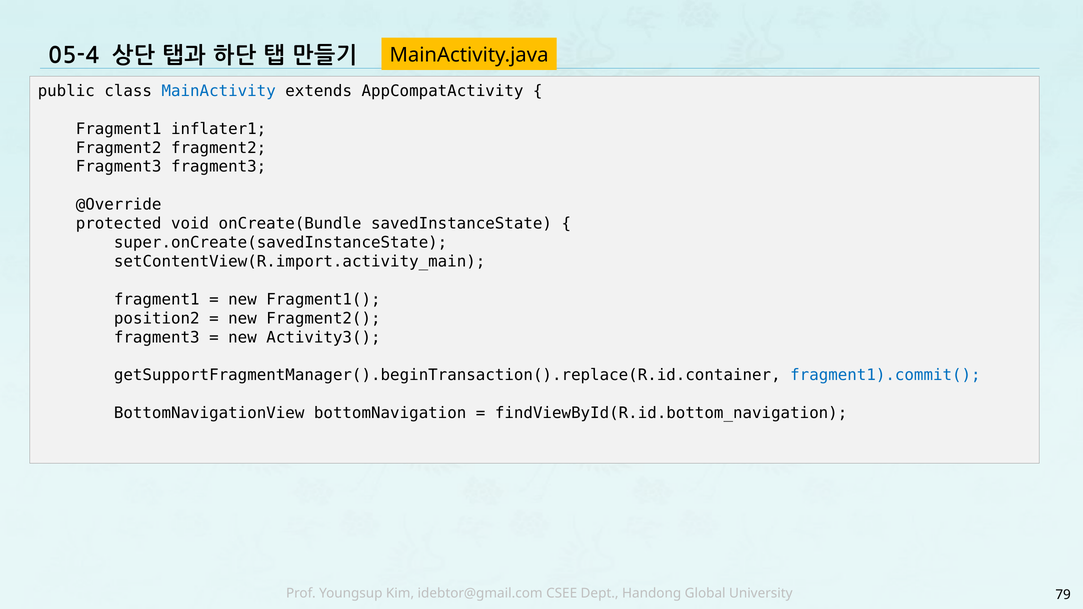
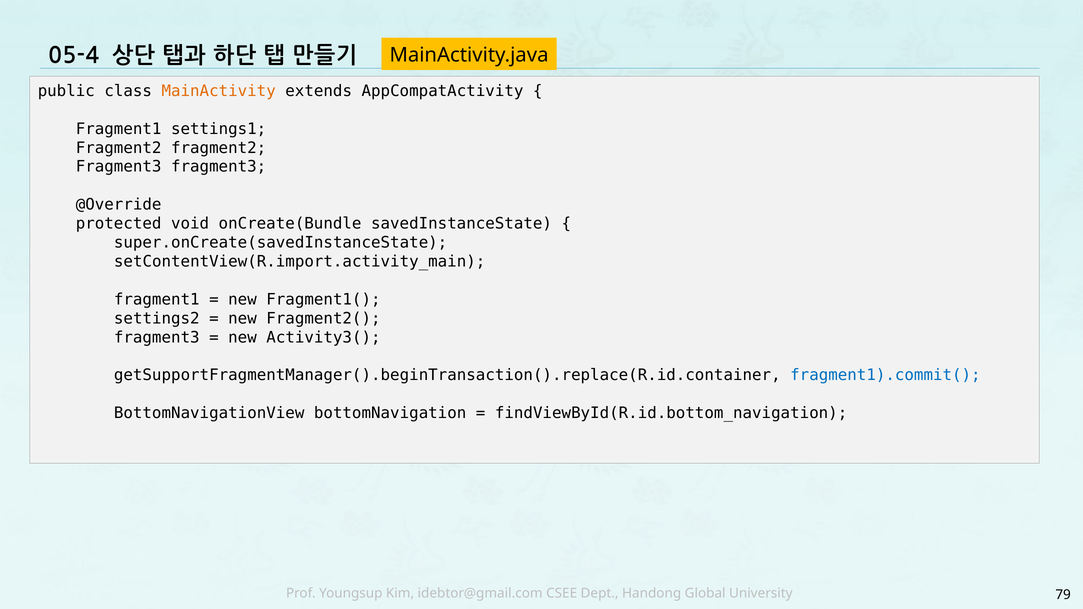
MainActivity colour: blue -> orange (219, 91)
inflater1: inflater1 -> settings1 (219, 129)
position2: position2 -> settings2 (157, 319)
